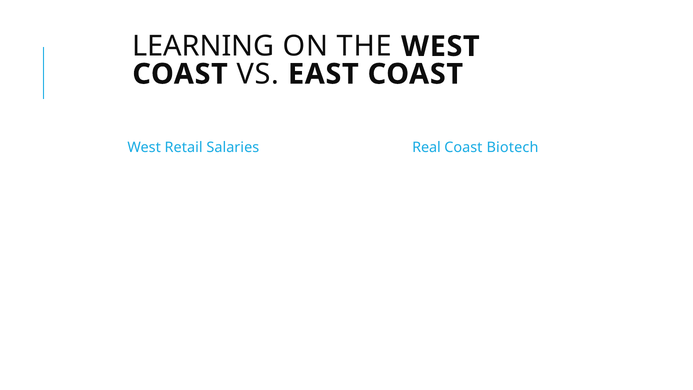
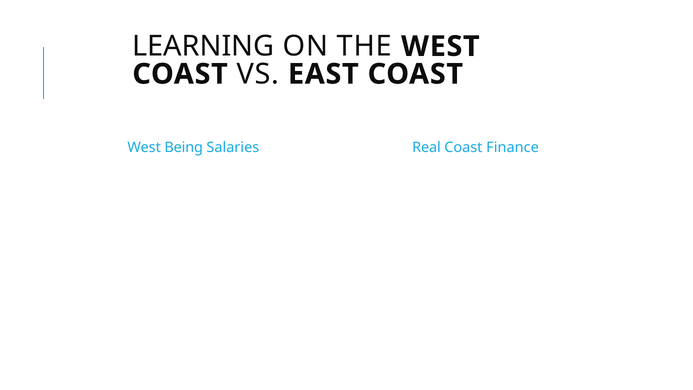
Retail: Retail -> Being (184, 147)
Biotech: Biotech -> Finance (513, 147)
